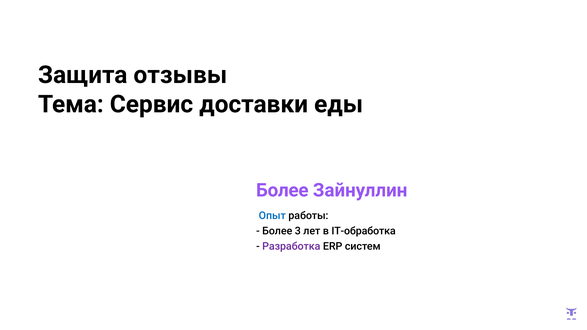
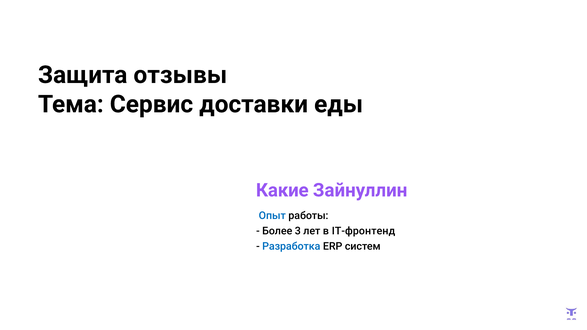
Более: Более -> Какие (282, 190)
IT-обработка: IT-обработка -> IT-фронтенд (363, 231)
Разработка colour: purple -> blue (291, 247)
